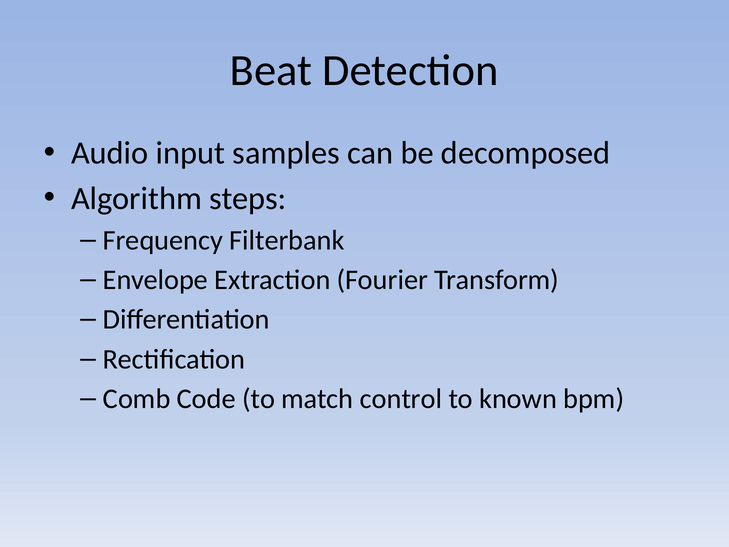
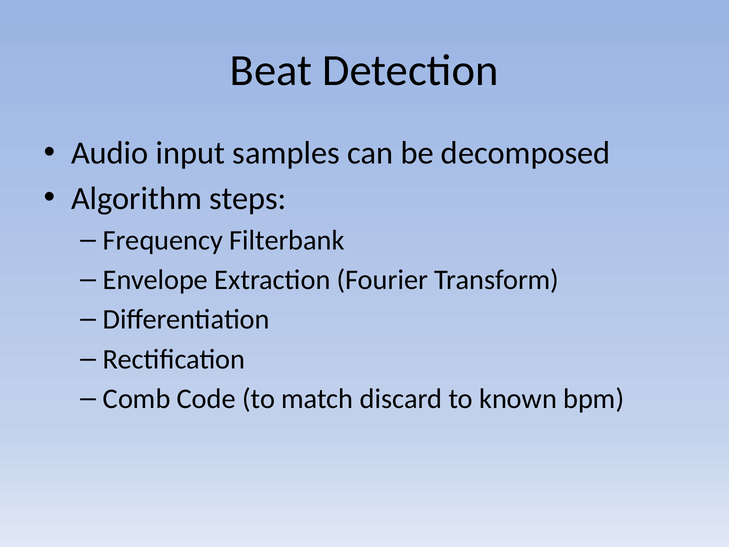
control: control -> discard (401, 399)
